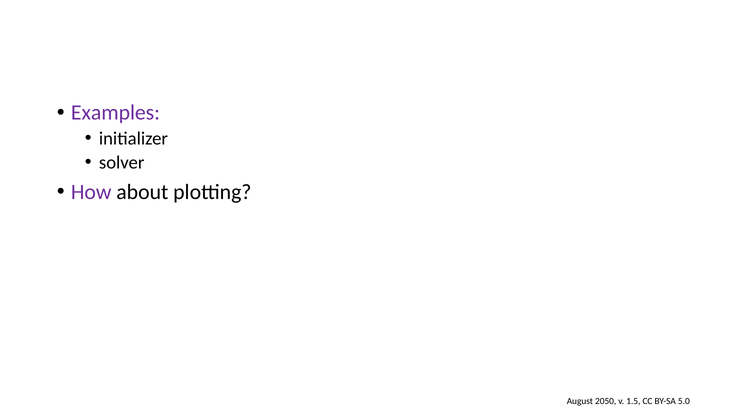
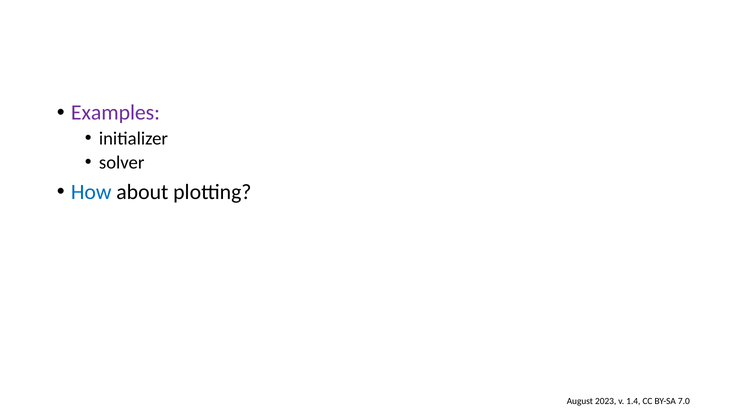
How colour: purple -> blue (91, 192)
2050: 2050 -> 2023 (606, 401)
1.5: 1.5 -> 1.4 (633, 401)
5.0: 5.0 -> 7.0 (684, 401)
